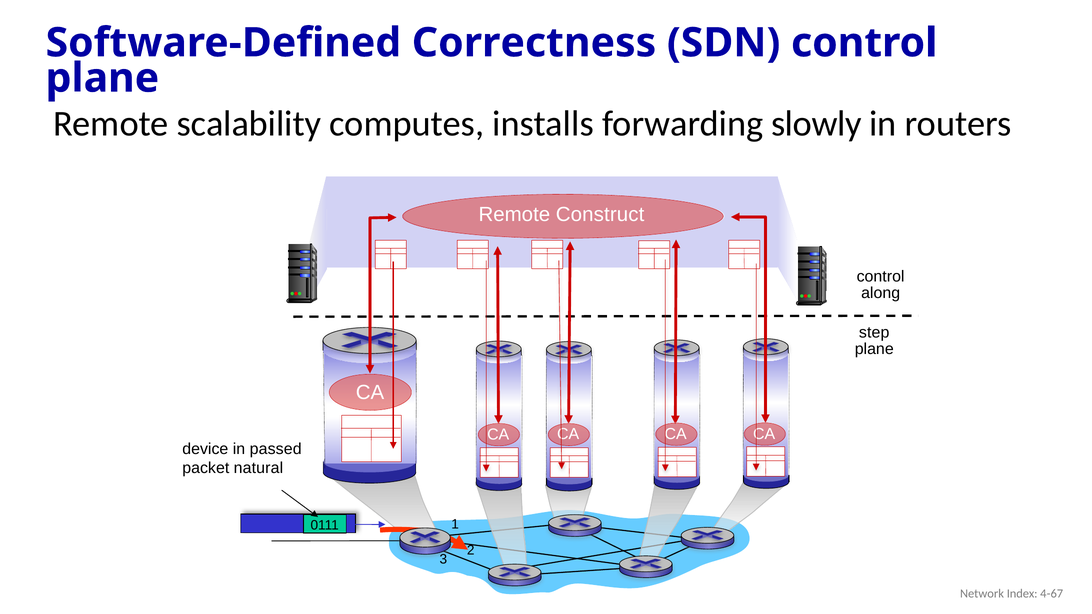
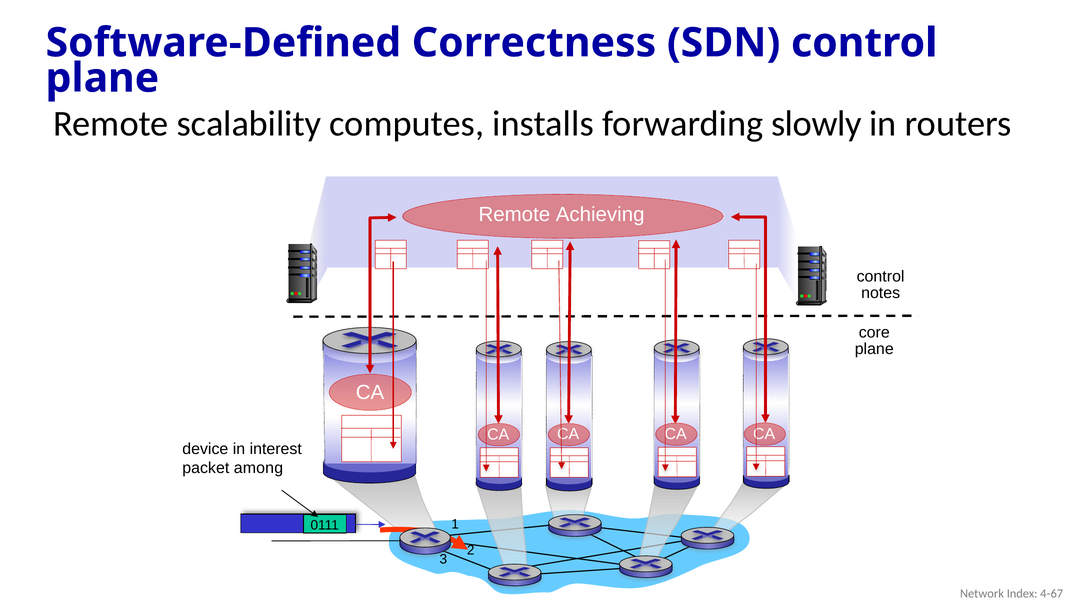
Construct: Construct -> Achieving (600, 214)
along: along -> notes (881, 293)
step: step -> core (874, 332)
passed: passed -> interest (276, 449)
natural: natural -> among (258, 468)
